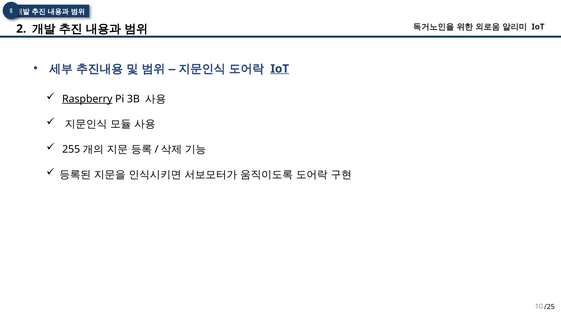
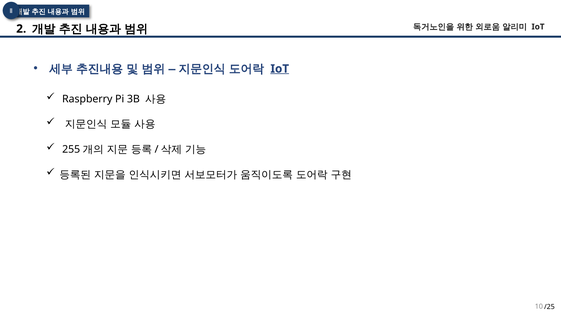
Raspberry underline: present -> none (87, 99)
